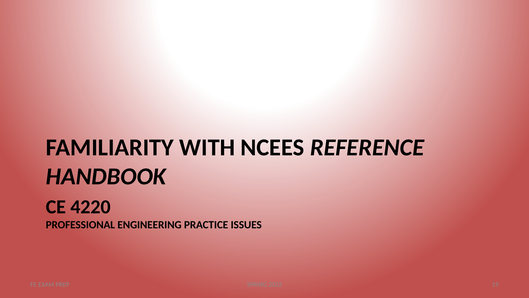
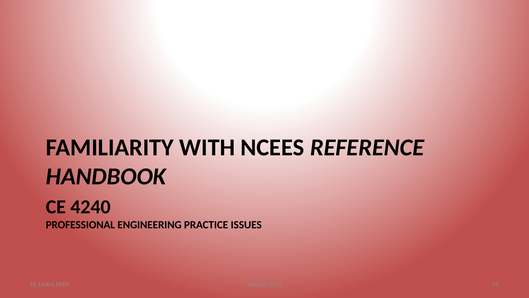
4220: 4220 -> 4240 (90, 206)
